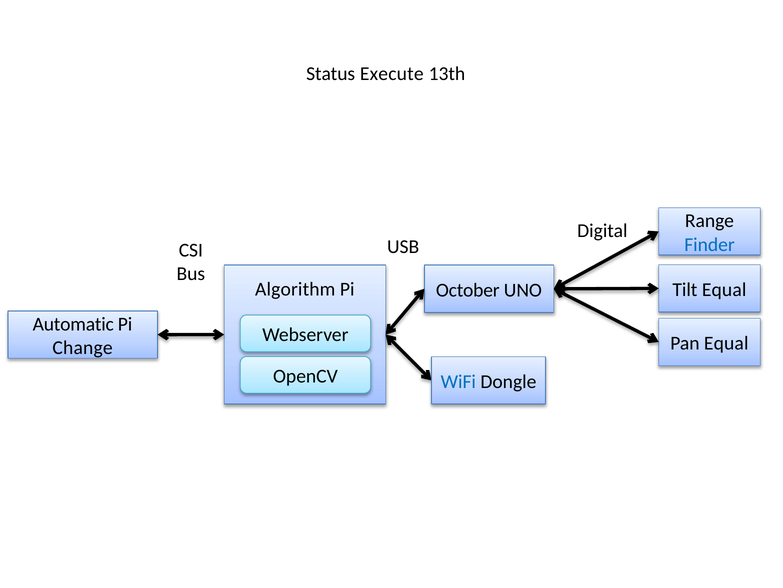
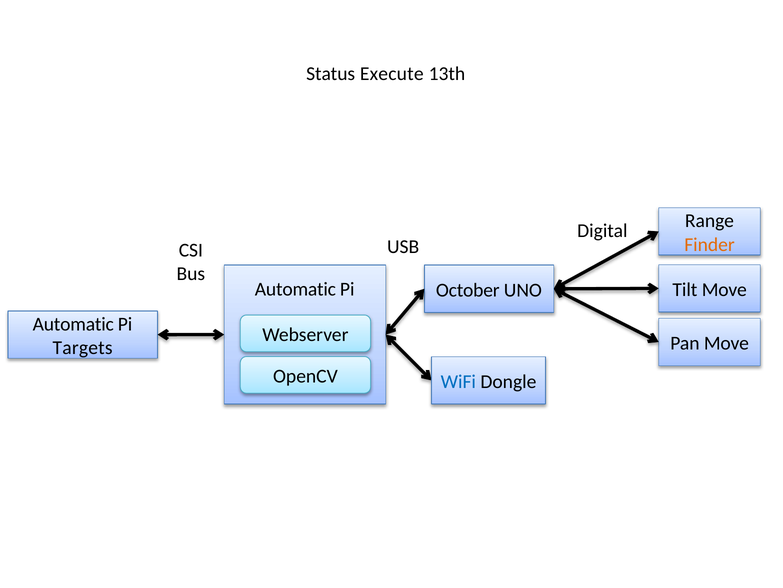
Finder colour: blue -> orange (710, 244)
Algorithm: Algorithm -> Automatic (295, 289)
Tilt Equal: Equal -> Move (724, 289)
Pan Equal: Equal -> Move (726, 343)
Change: Change -> Targets (83, 347)
